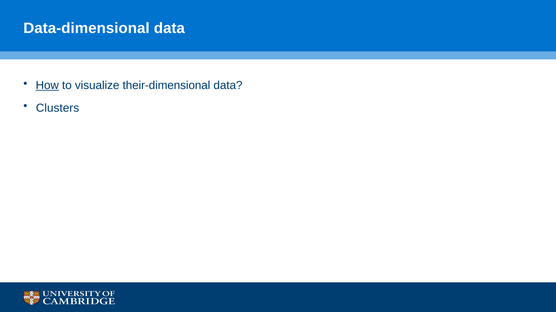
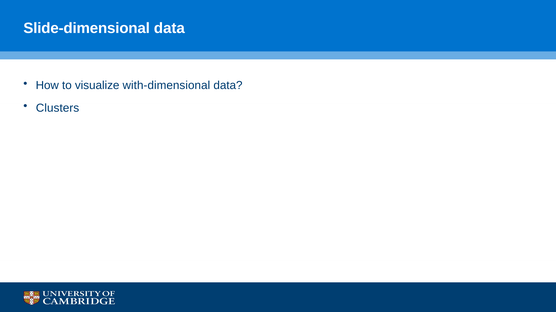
Data-dimensional: Data-dimensional -> Slide-dimensional (87, 28)
How underline: present -> none (47, 86)
their-dimensional: their-dimensional -> with-dimensional (166, 86)
